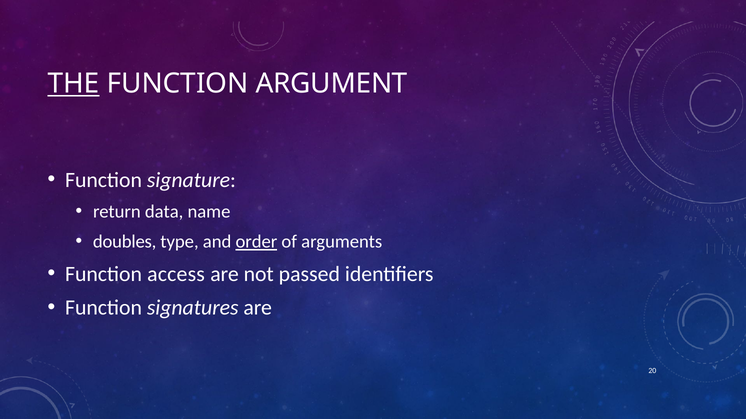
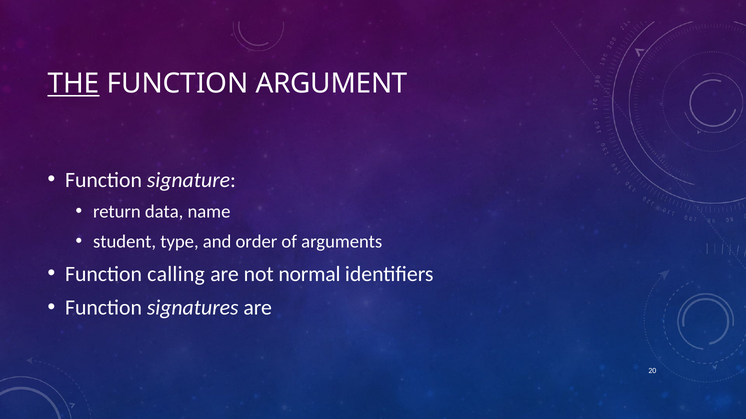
doubles: doubles -> student (125, 242)
order underline: present -> none (256, 242)
access: access -> calling (176, 274)
passed: passed -> normal (309, 274)
